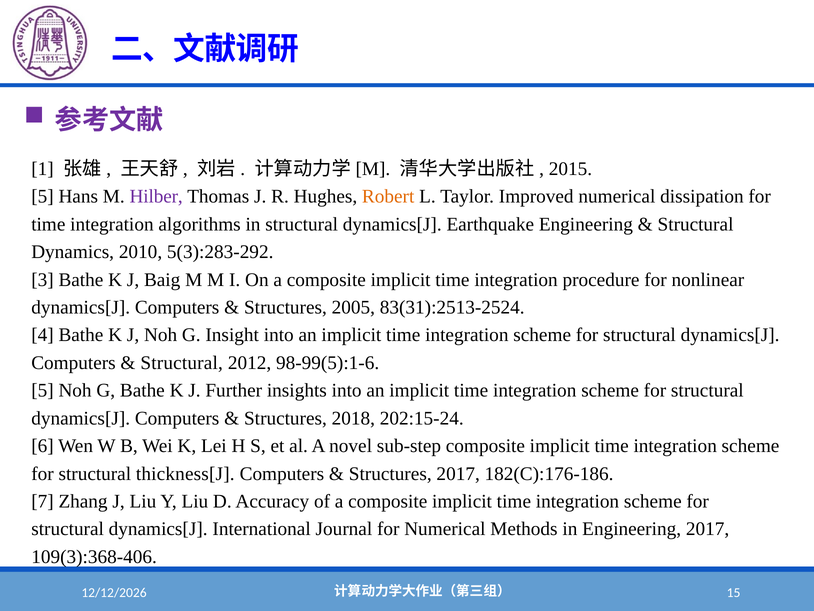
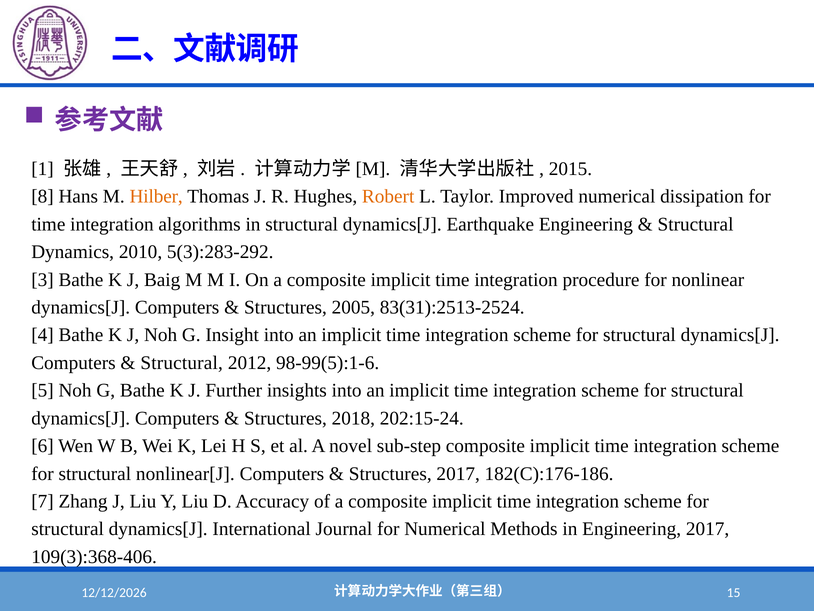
5: 5 -> 8 (42, 196)
Hilber colour: purple -> orange (156, 196)
thickness[J: thickness[J -> nonlinear[J (185, 473)
